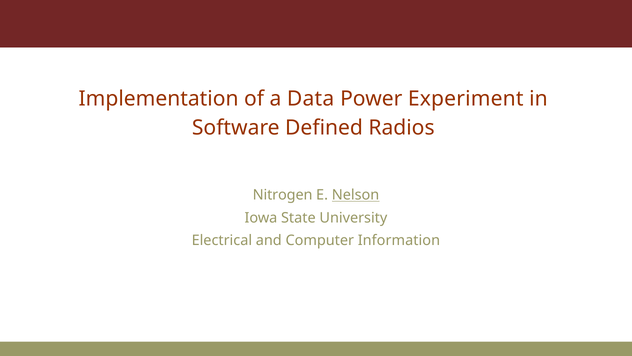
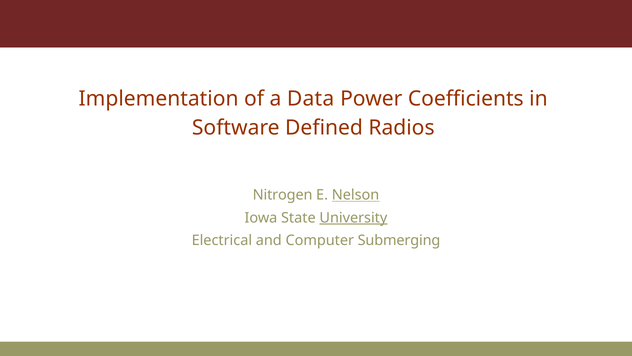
Experiment: Experiment -> Coefficients (466, 99)
University underline: none -> present (353, 217)
Information: Information -> Submerging (399, 240)
